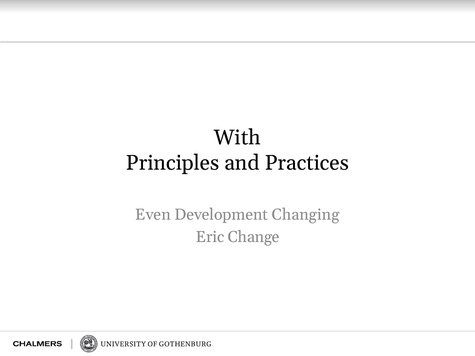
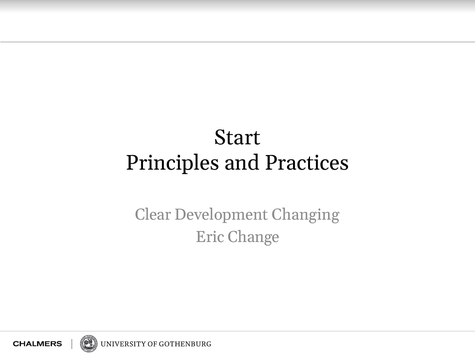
With: With -> Start (237, 138)
Even: Even -> Clear (153, 215)
